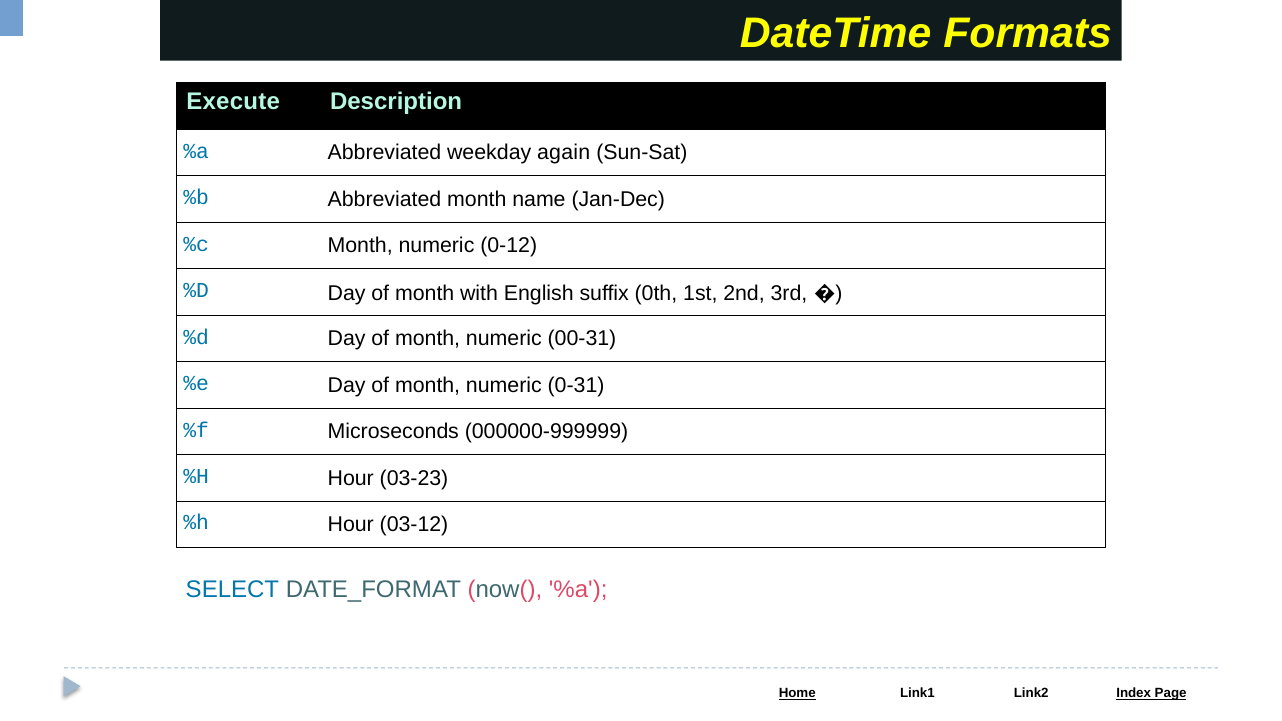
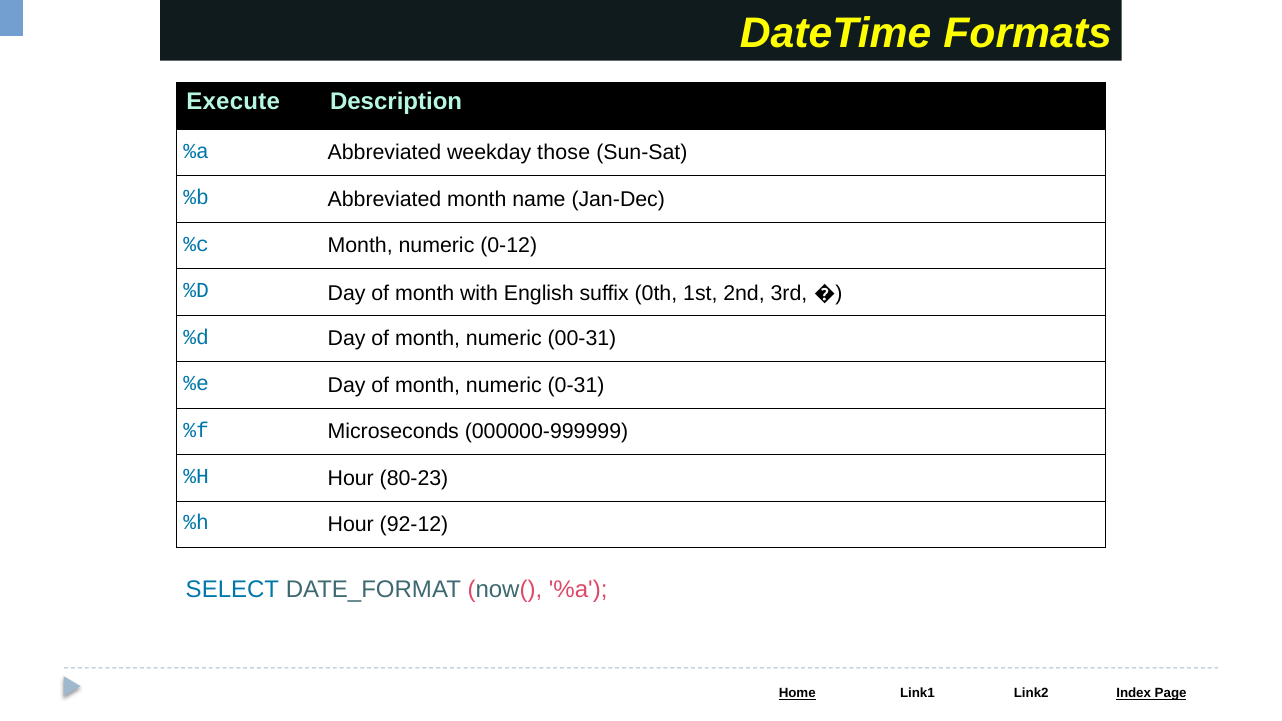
again: again -> those (564, 153)
03-23: 03-23 -> 80-23 (414, 478)
03-12: 03-12 -> 92-12 (414, 525)
